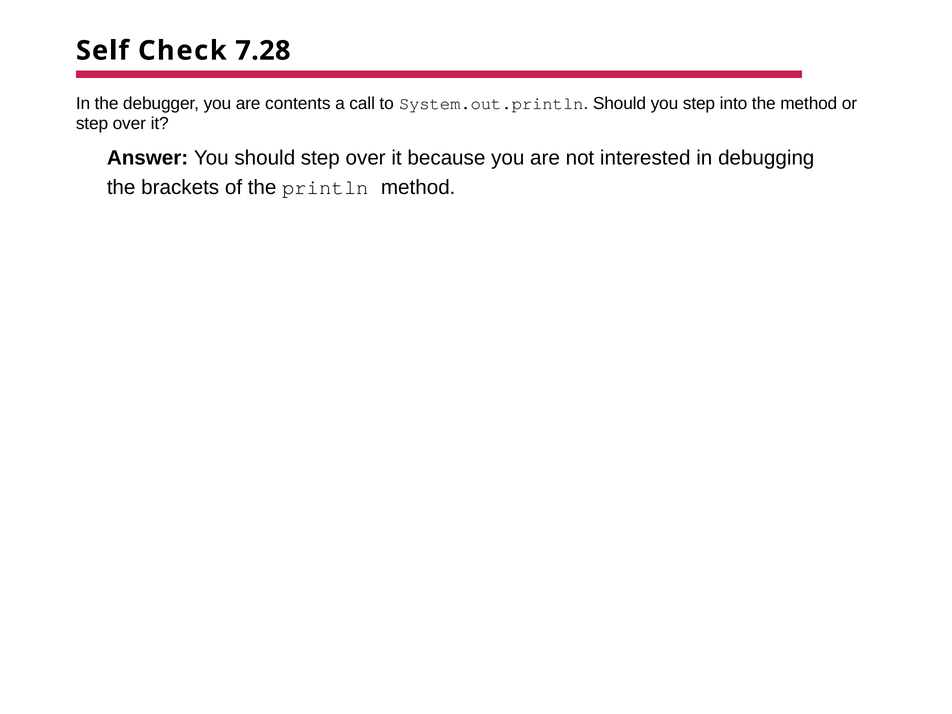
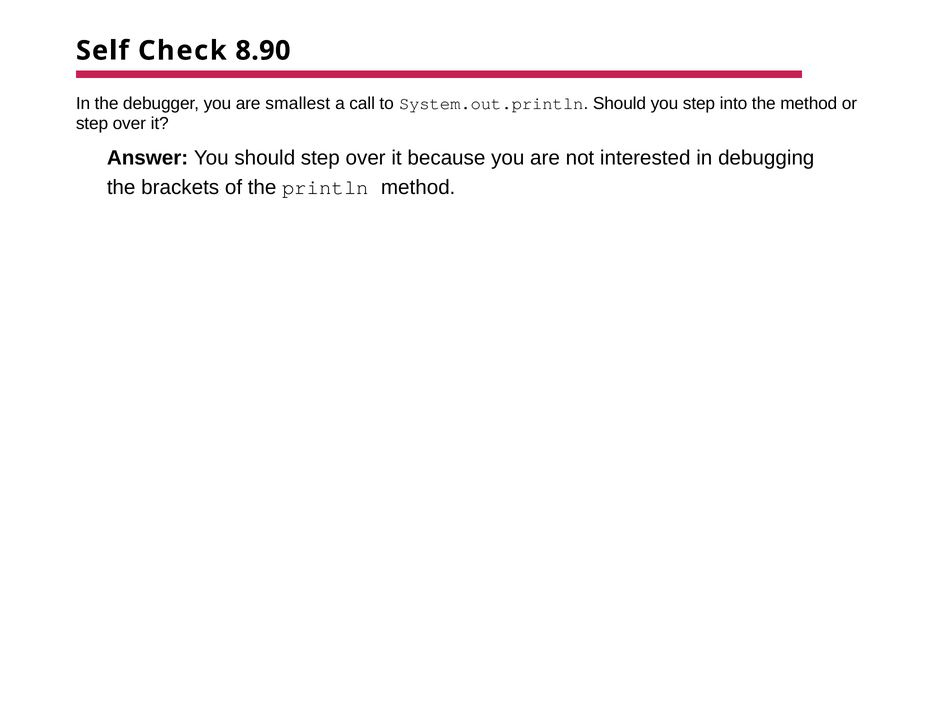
7.28: 7.28 -> 8.90 (263, 51)
contents: contents -> smallest (298, 103)
